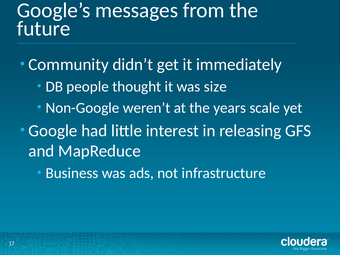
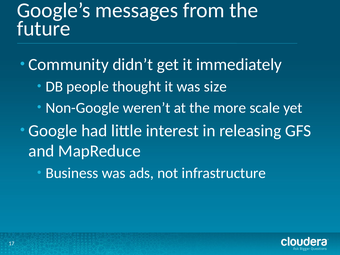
years: years -> more (230, 108)
